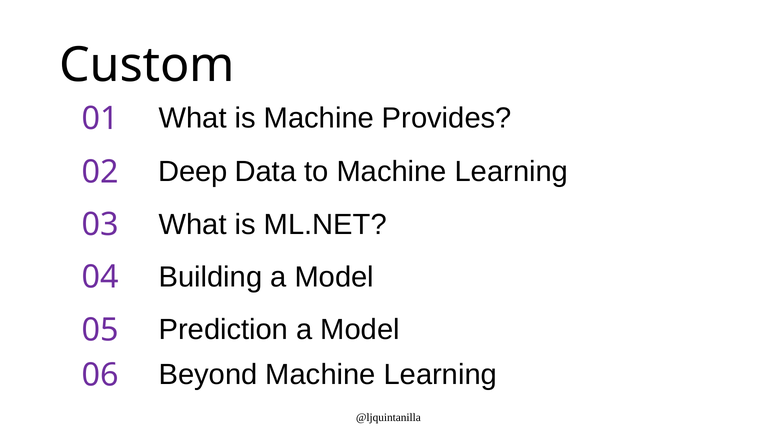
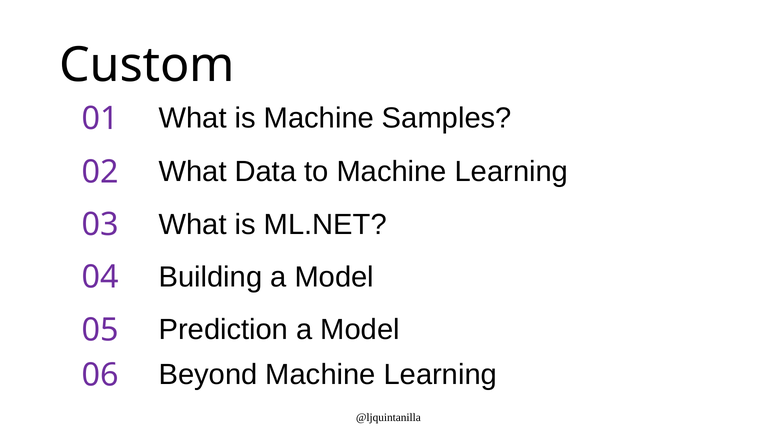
Provides: Provides -> Samples (447, 118)
02 Deep: Deep -> What (193, 172)
